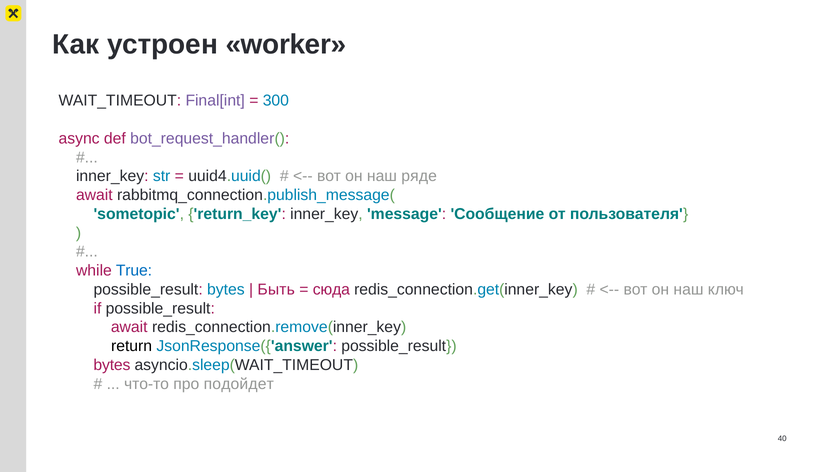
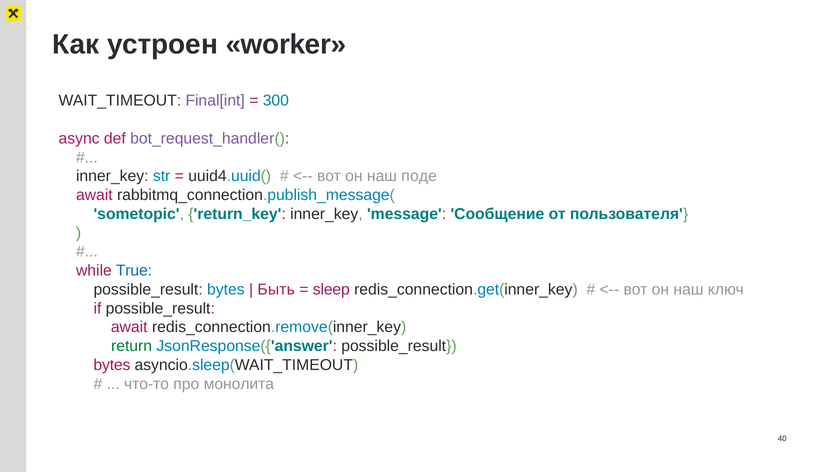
ряде: ряде -> поде (419, 176)
сюда: сюда -> sleep (331, 289)
return colour: black -> green (132, 346)
подойдет: подойдет -> монолита (239, 384)
